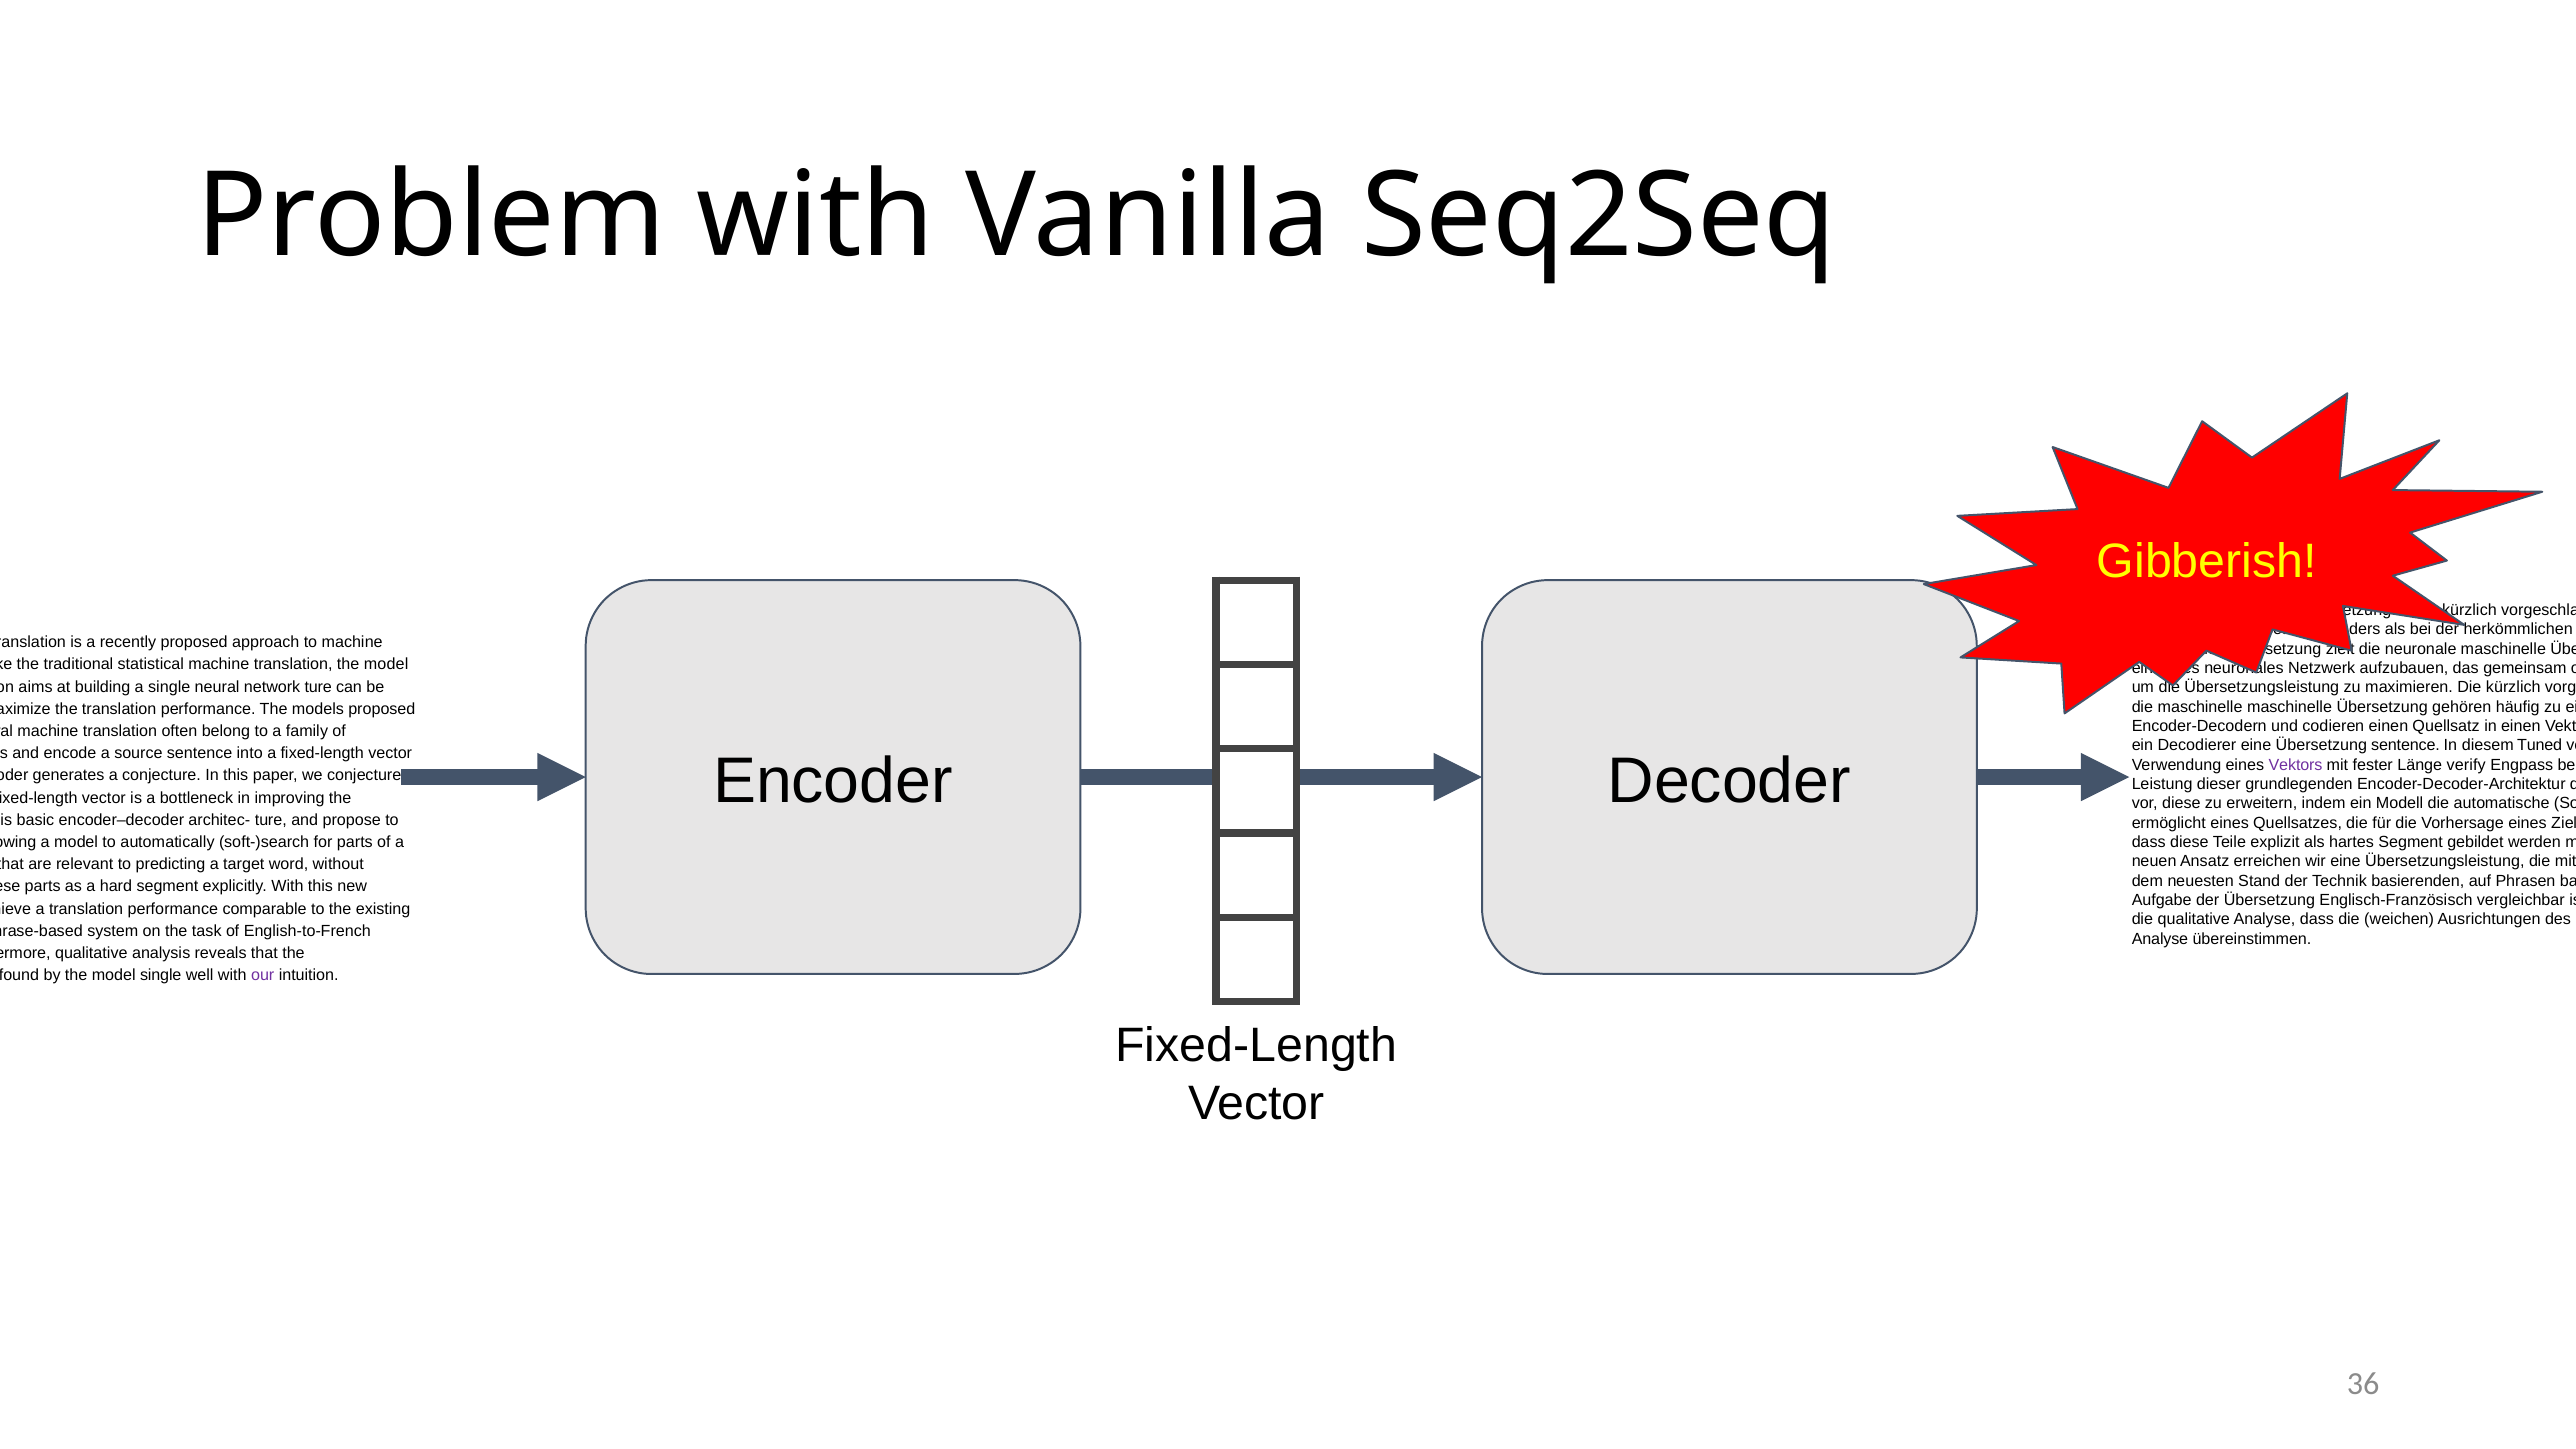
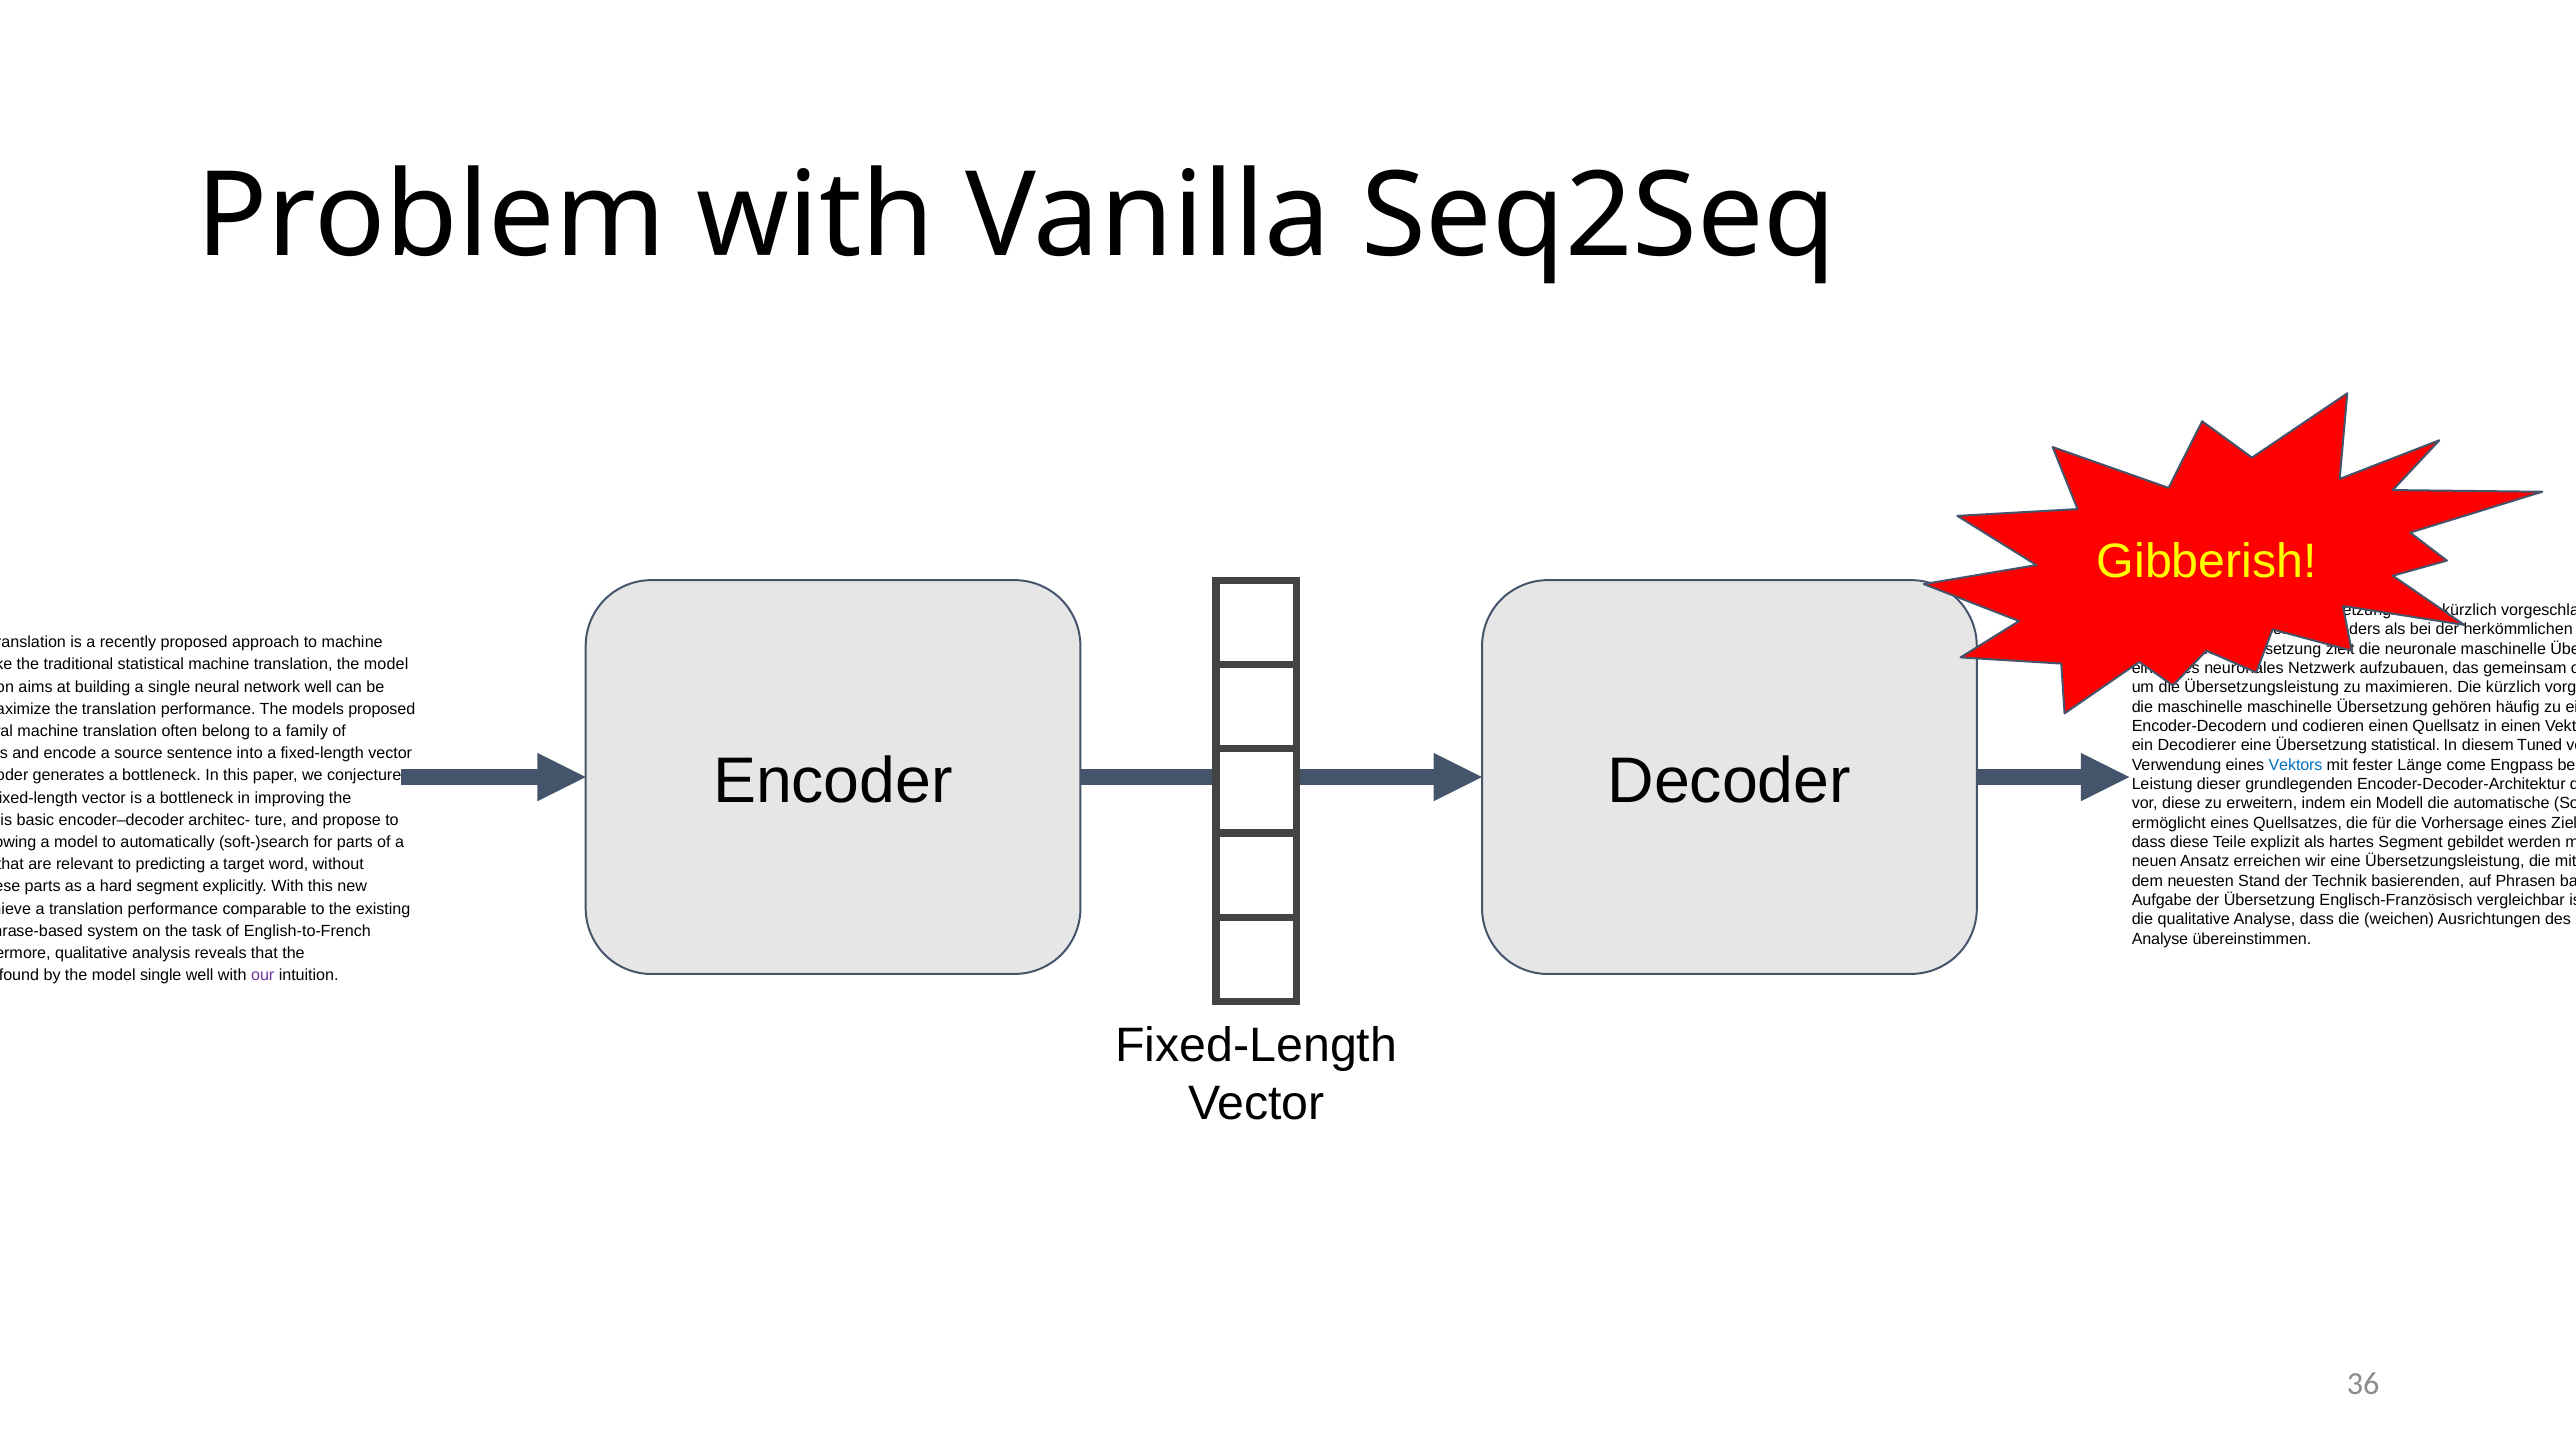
network ture: ture -> well (318, 687)
Übersetzung sentence: sentence -> statistical (2406, 745)
Vektors colour: purple -> blue (2296, 765)
verify: verify -> come (2466, 765)
generates a conjecture: conjecture -> bottleneck (161, 776)
